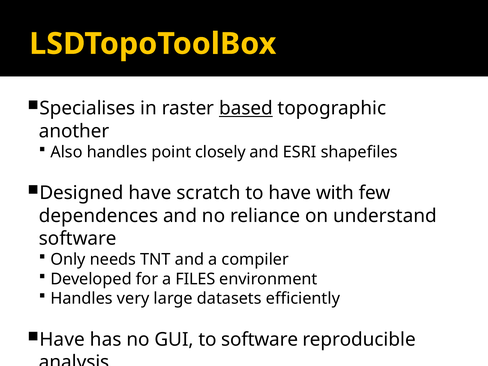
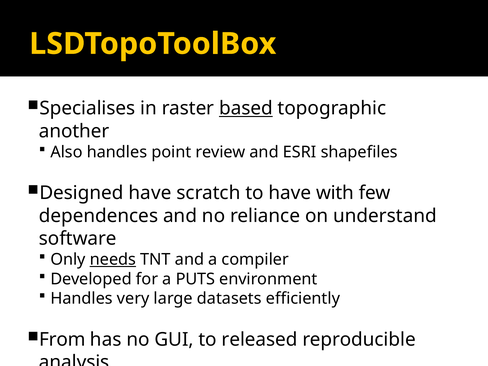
closely: closely -> review (220, 152)
needs underline: none -> present (113, 260)
FILES: FILES -> PUTS (195, 279)
Have: Have -> From (62, 339)
to software: software -> released (260, 339)
